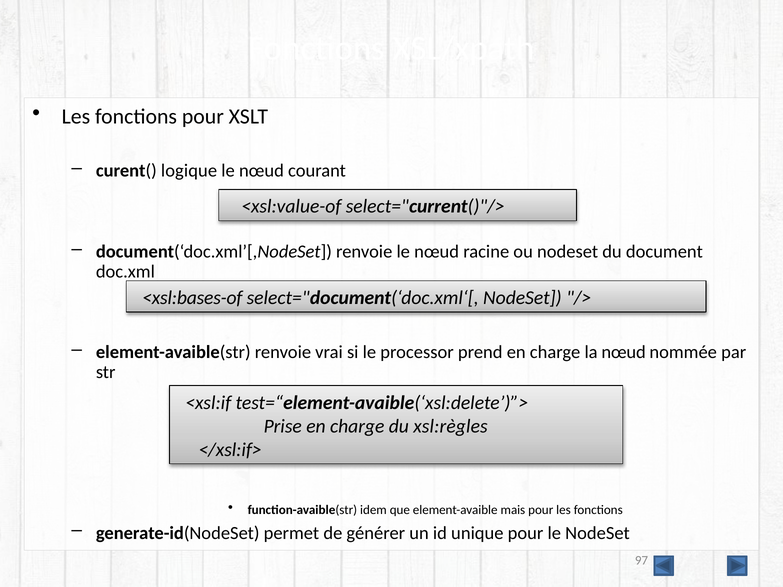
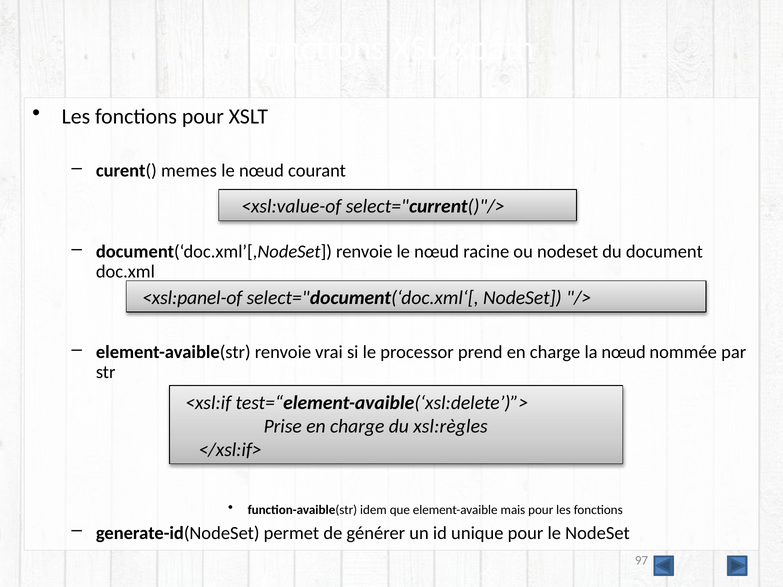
logique: logique -> memes (189, 171)
<xsl:bases-of: <xsl:bases-of -> <xsl:panel-of (192, 298)
